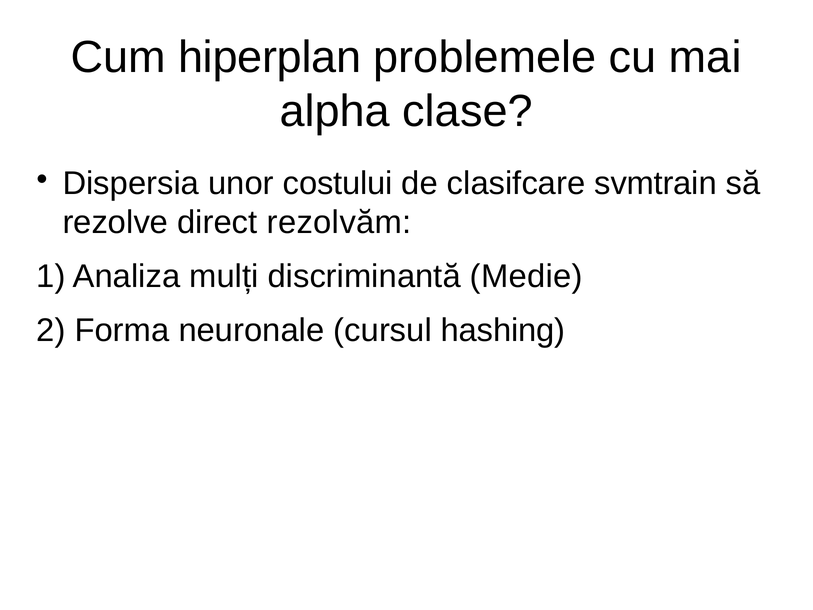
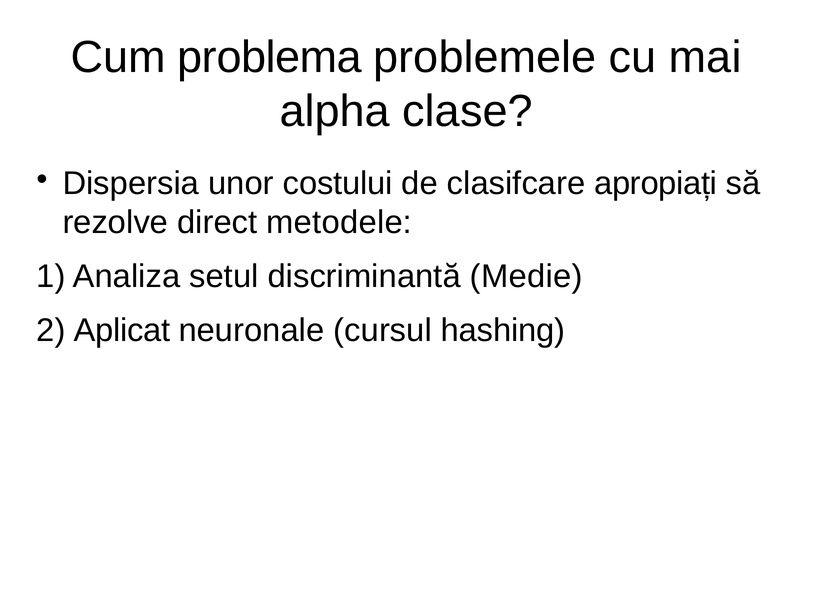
hiperplan: hiperplan -> problema (270, 57)
svmtrain: svmtrain -> apropiați (656, 183)
rezolvăm: rezolvăm -> metodele (339, 222)
mulți: mulți -> setul (224, 276)
Forma: Forma -> Aplicat (122, 330)
